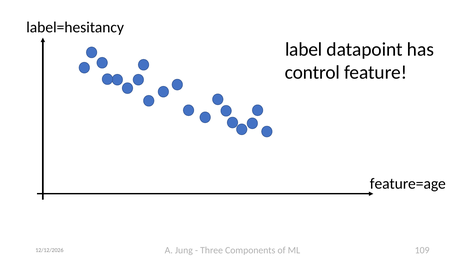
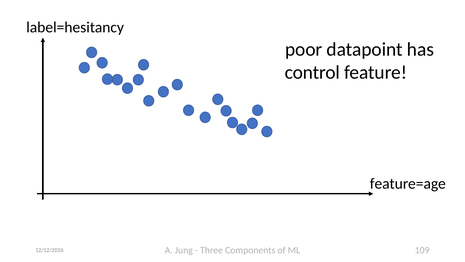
label: label -> poor (304, 49)
